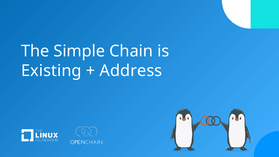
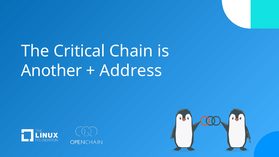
Simple: Simple -> Critical (79, 51)
Existing: Existing -> Another (51, 71)
